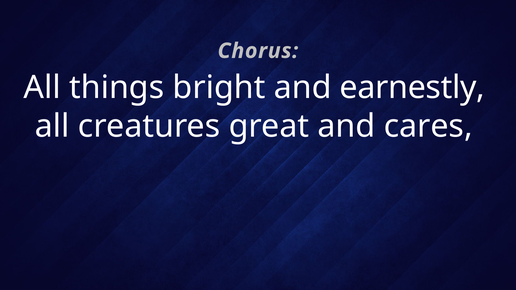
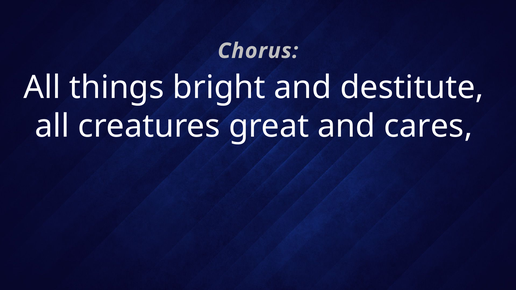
earnestly: earnestly -> destitute (412, 88)
